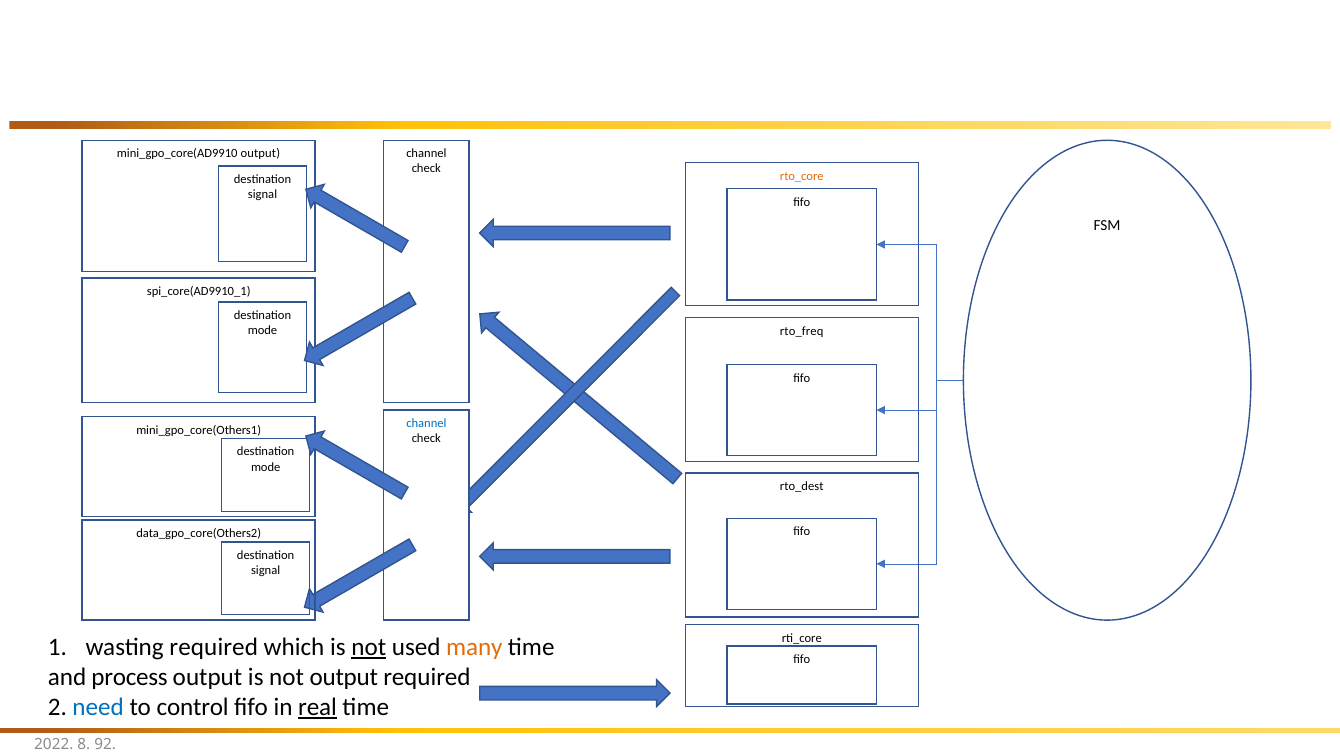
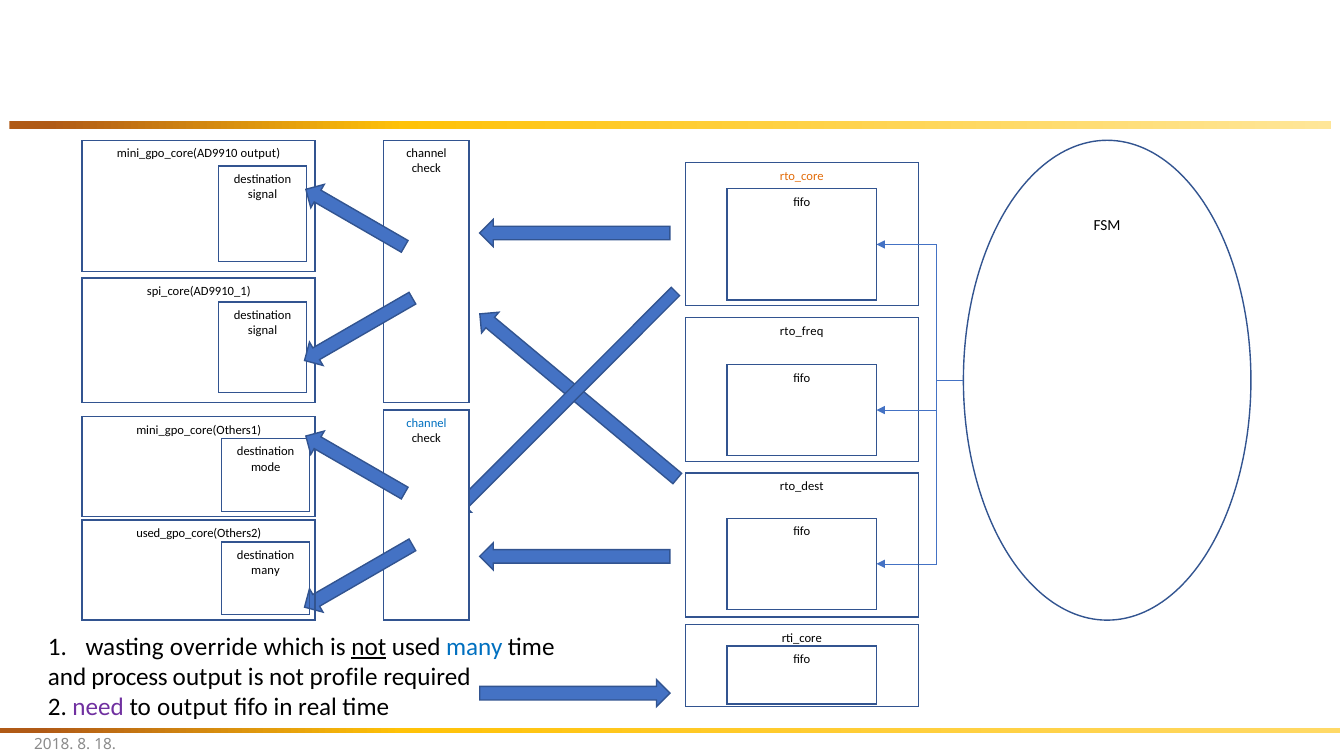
mode: mode -> signal (263, 330)
data_gpo_core(Others2: data_gpo_core(Others2 -> used_gpo_core(Others2 (199, 533)
signal: signal -> many (266, 570)
wasting required: required -> override (214, 647)
many colour: orange -> blue (474, 647)
not output: output -> profile (344, 677)
need colour: blue -> purple (98, 707)
to control: control -> output (192, 707)
real underline: present -> none (318, 707)
2022: 2022 -> 2018 (54, 744)
92: 92 -> 18 (105, 744)
